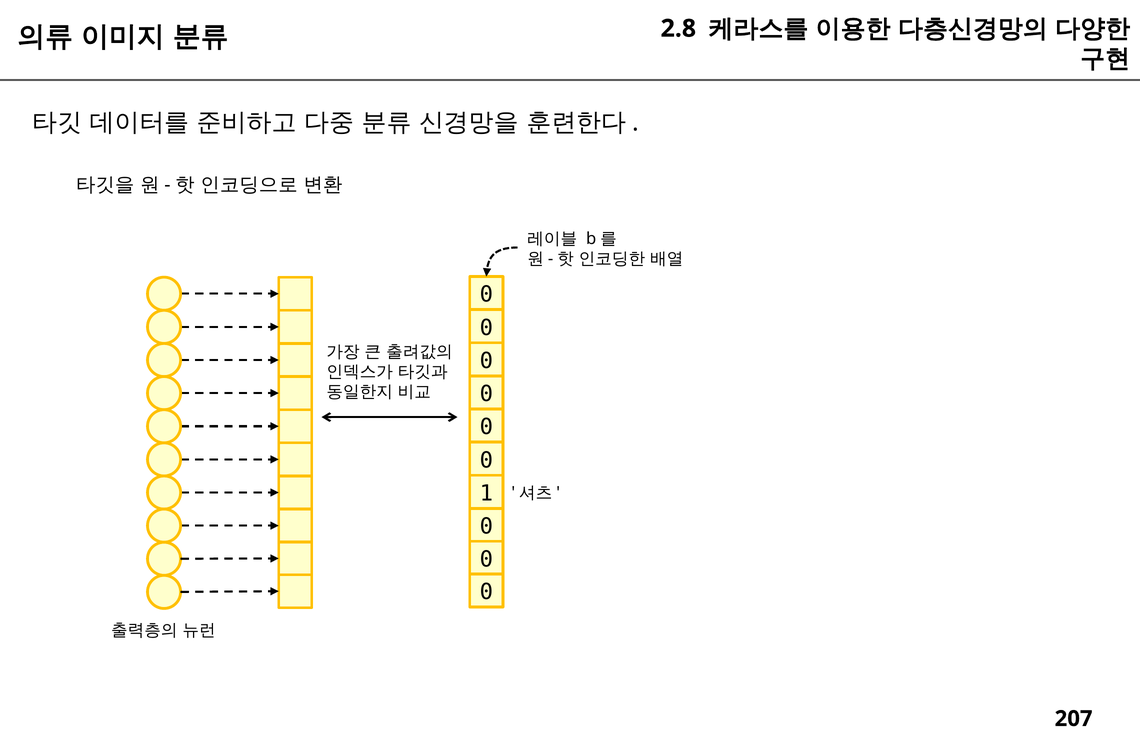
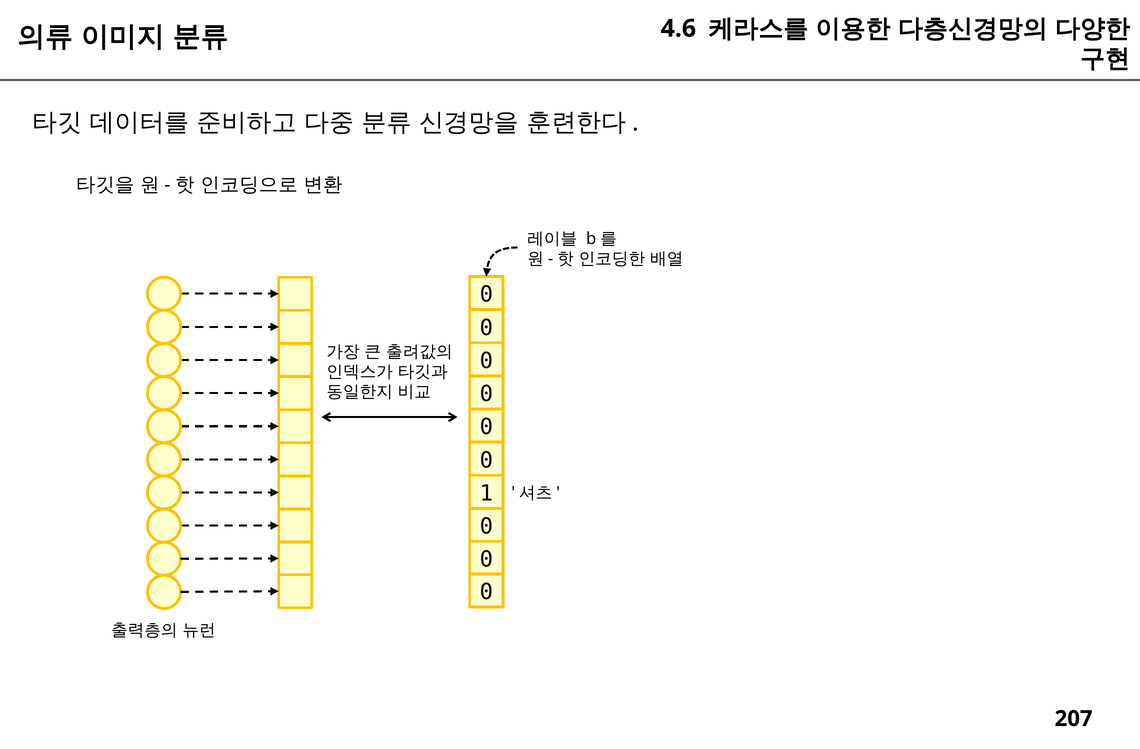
2.8: 2.8 -> 4.6 (678, 28)
